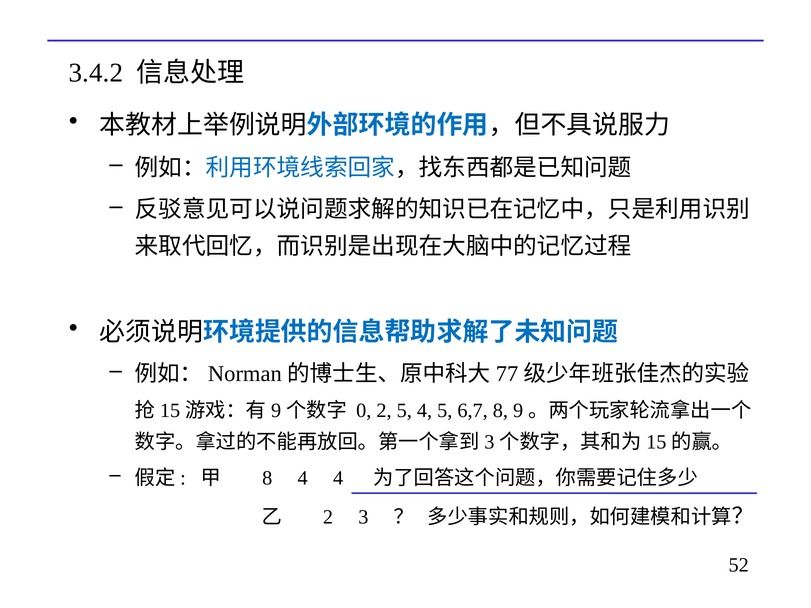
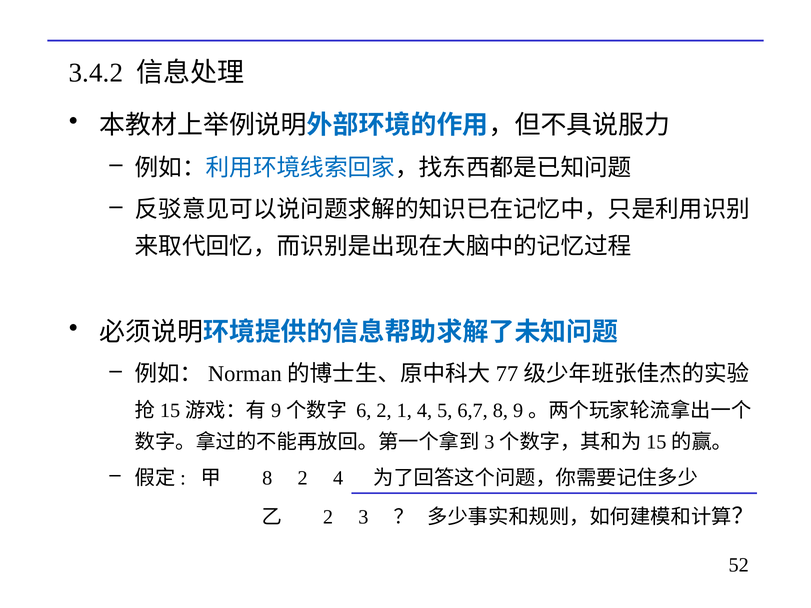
0: 0 -> 6 (364, 411)
2 5: 5 -> 1 (404, 411)
8 4: 4 -> 2 (303, 478)
